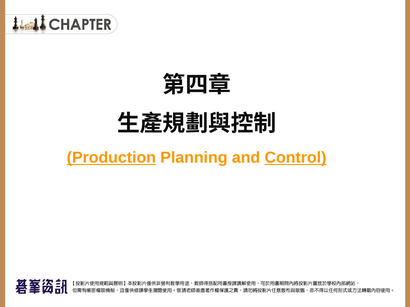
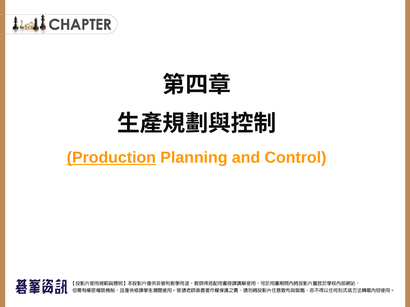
Control underline: present -> none (295, 158)
